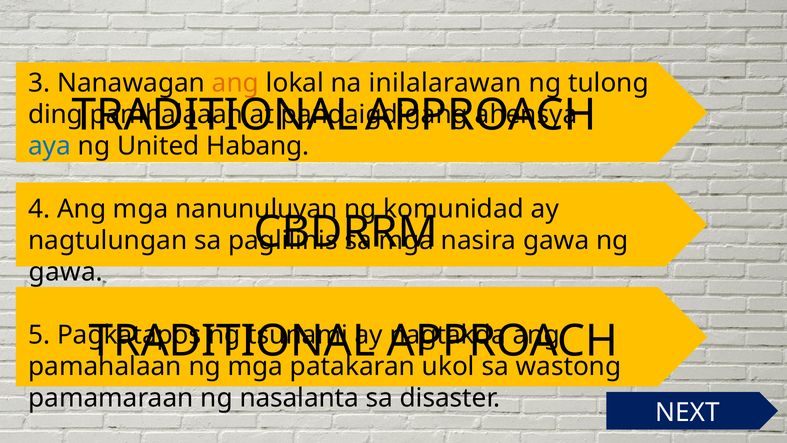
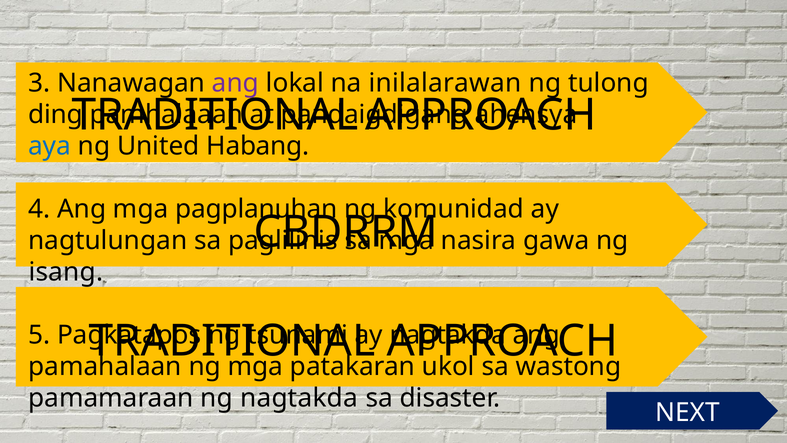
ang colour: orange -> purple (236, 83)
nanunuluyan: nanunuluyan -> pagplanuhan (256, 209)
gawa: gawa -> isang (66, 272)
ng nasalanta: nasalanta -> nagtakda (299, 398)
